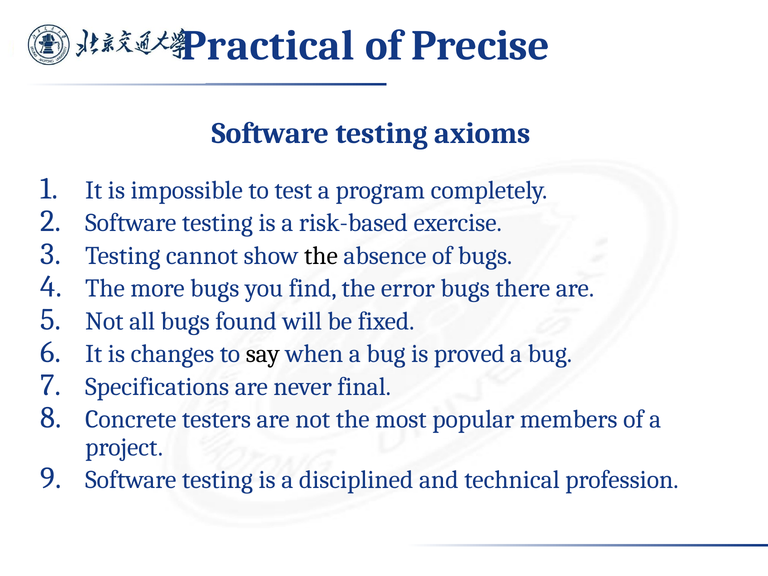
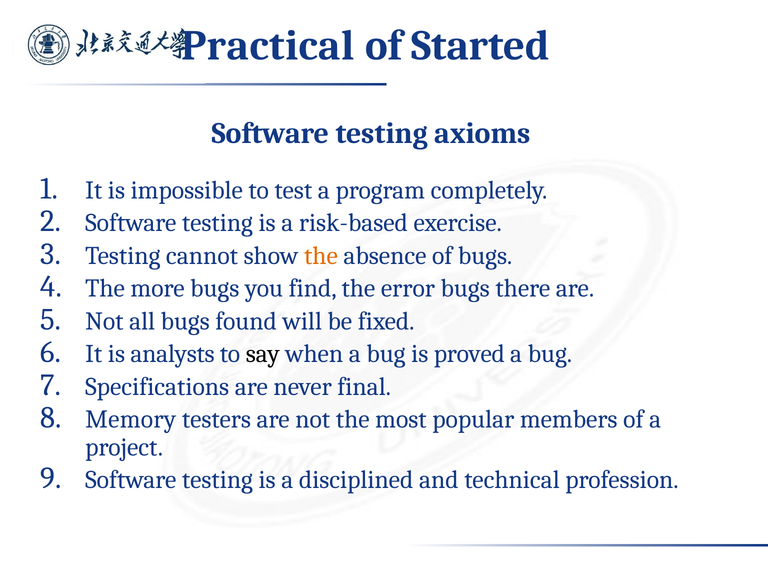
Precise: Precise -> Started (480, 46)
the colour: black -> orange (321, 256)
changes: changes -> analysts (173, 354)
Concrete: Concrete -> Memory (131, 420)
